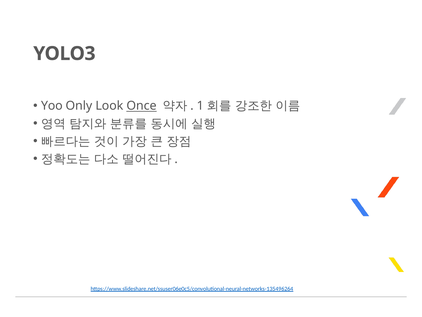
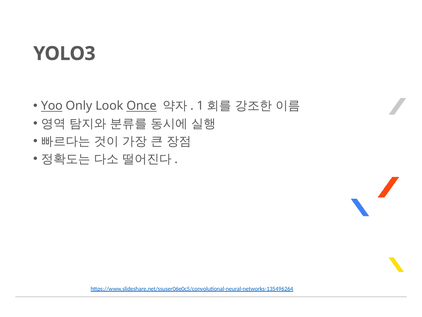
Yoo underline: none -> present (52, 106)
